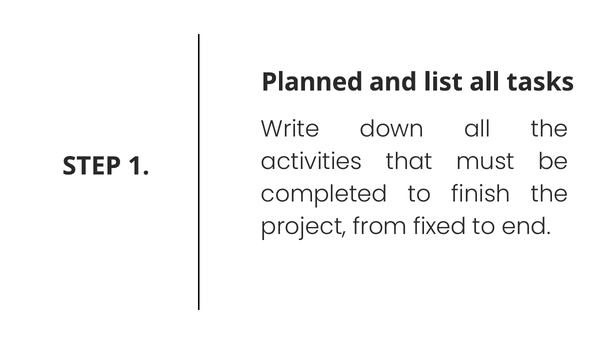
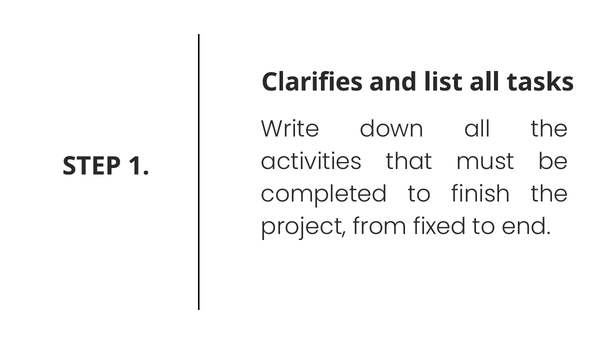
Planned: Planned -> Clarifies (312, 82)
